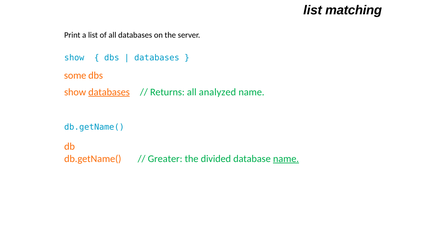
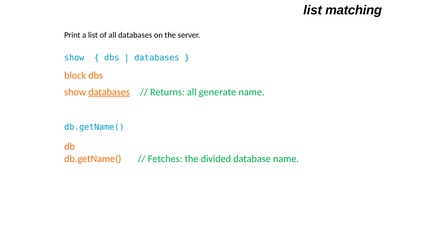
some: some -> block (75, 75)
analyzed: analyzed -> generate (217, 92)
Greater: Greater -> Fetches (165, 159)
name underline: present -> none (286, 159)
